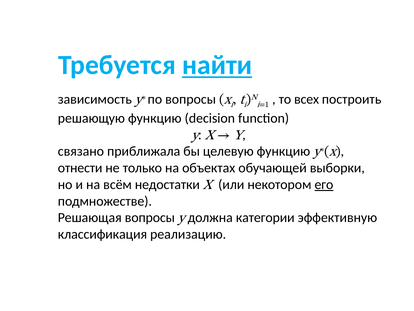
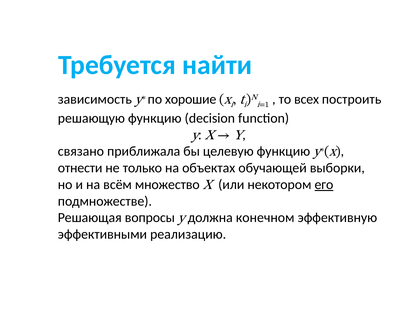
найти underline: present -> none (217, 65)
по вопросы: вопросы -> хорошие (191, 99)
недостатки: недостатки -> множество (167, 184)
категории: категории -> конечном (265, 217)
классификация: классификация -> эффективными (102, 234)
